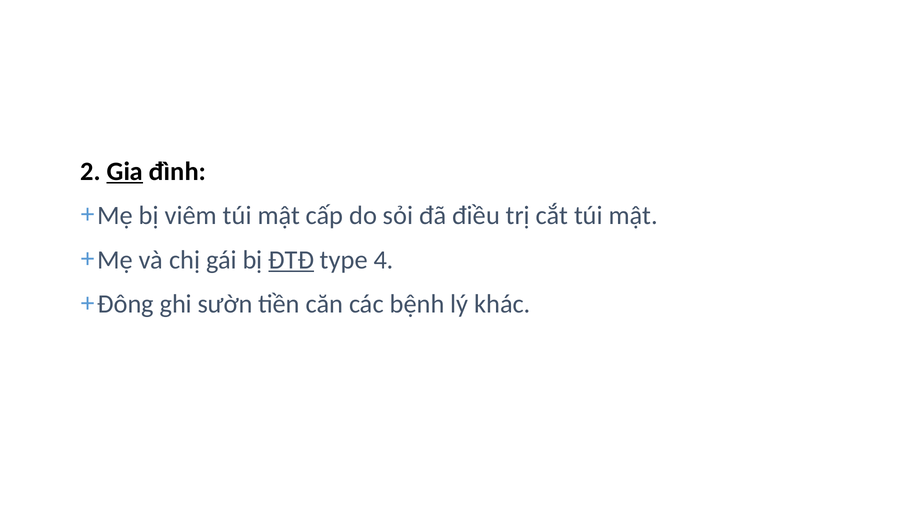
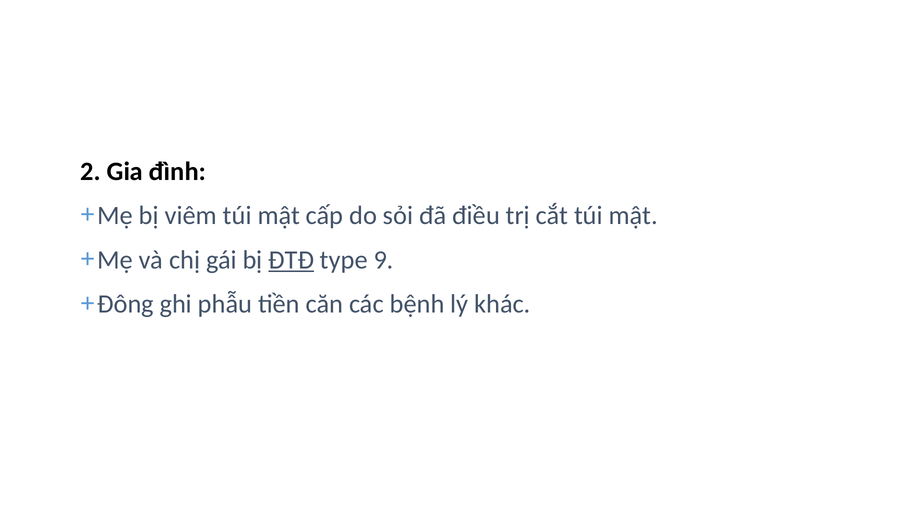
Gia underline: present -> none (125, 171)
4: 4 -> 9 (384, 260)
sườn: sườn -> phẫu (225, 304)
